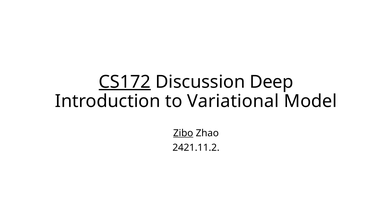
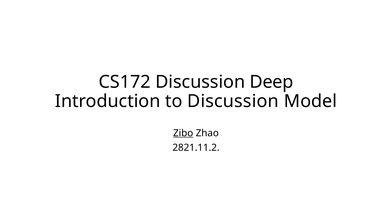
CS172 underline: present -> none (125, 82)
to Variational: Variational -> Discussion (233, 102)
2421.11.2: 2421.11.2 -> 2821.11.2 (196, 148)
